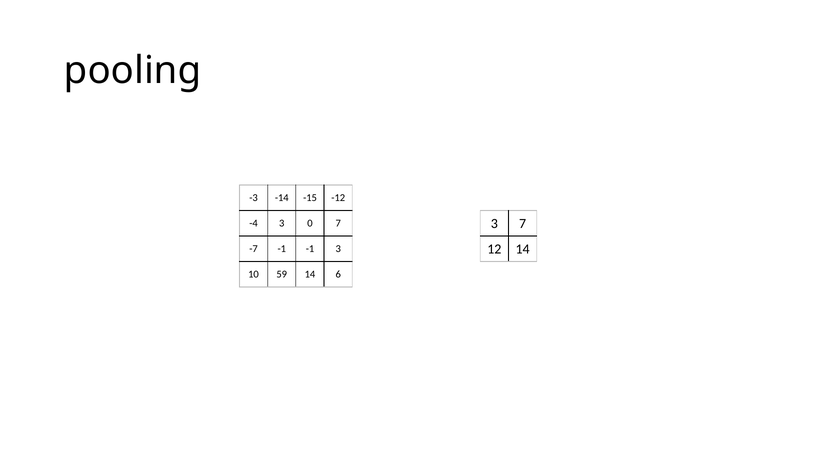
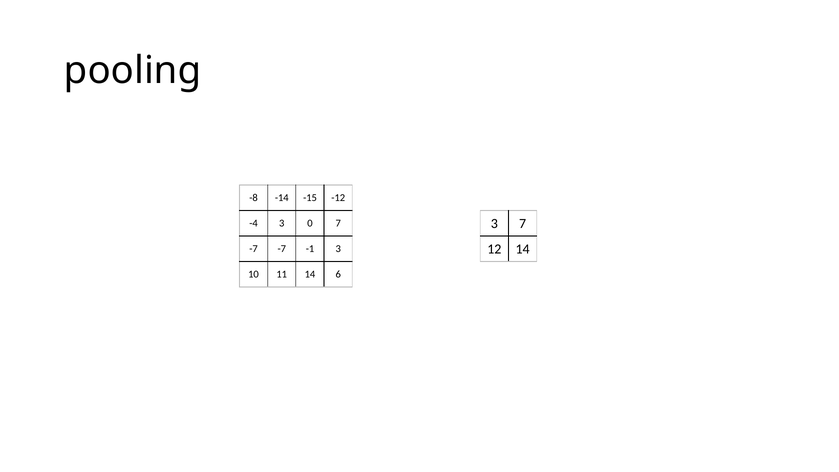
-3: -3 -> -8 (254, 198)
-7 -1: -1 -> -7 (282, 249)
59: 59 -> 11 (282, 274)
